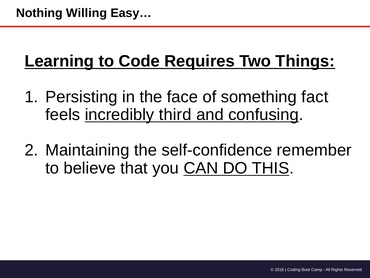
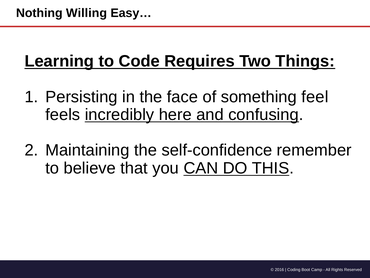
fact: fact -> feel (315, 97)
third: third -> here (175, 114)
